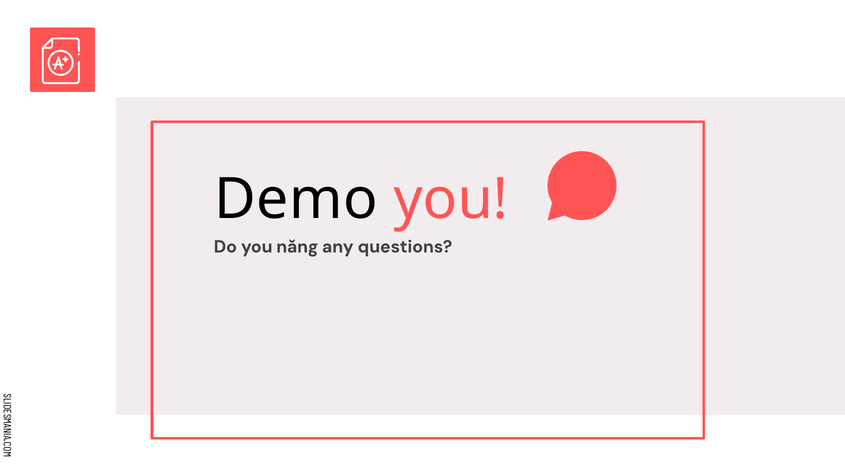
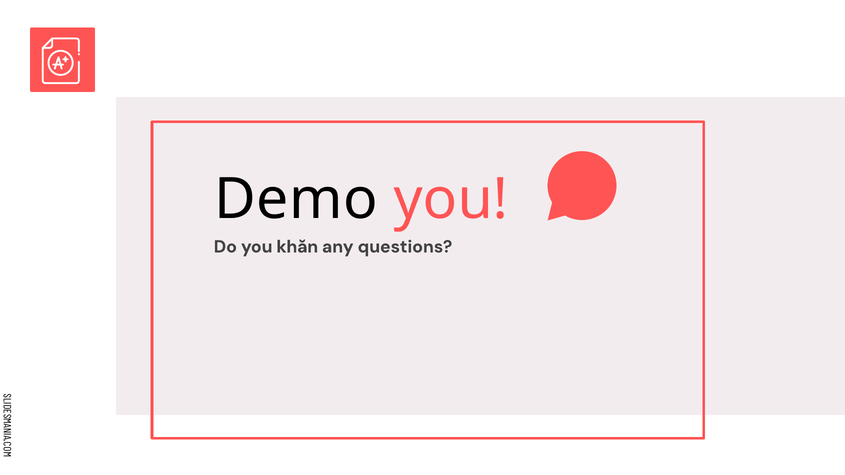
năng: năng -> khăn (297, 247)
